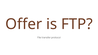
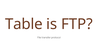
Offer: Offer -> Table (24, 24)
